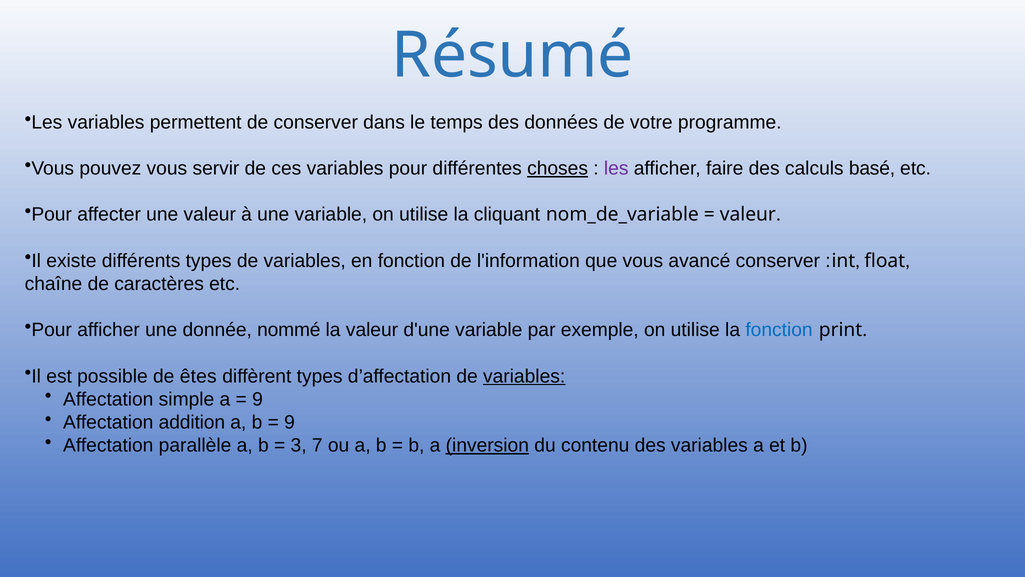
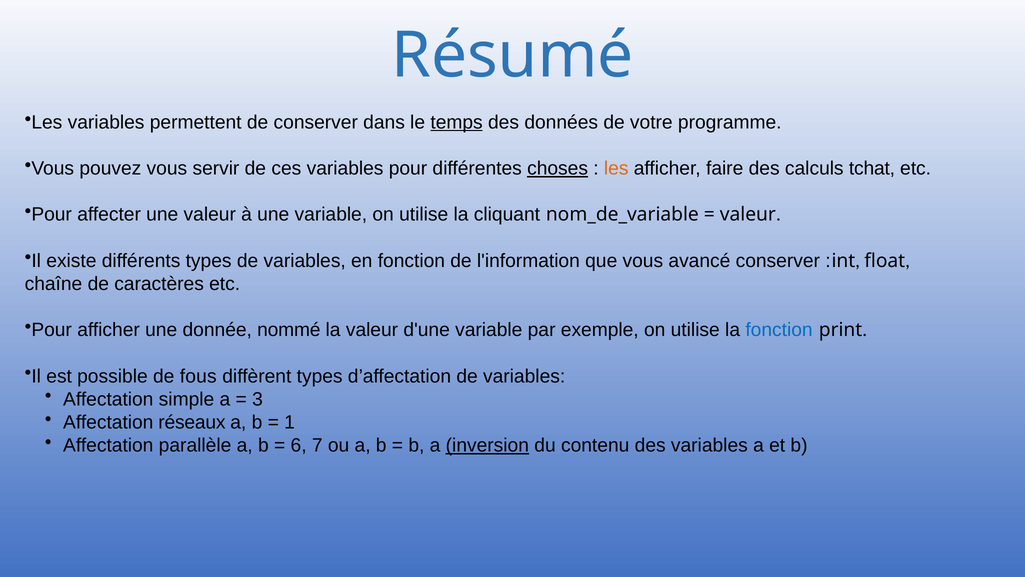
temps underline: none -> present (457, 122)
les colour: purple -> orange (616, 168)
basé: basé -> tchat (872, 168)
êtes: êtes -> fous (198, 376)
variables underline: present -> none (524, 376)
9: 9 -> 3 (257, 399)
addition: addition -> réseaux (192, 422)
9: 9 -> 1 (289, 422)
3: 3 -> 6 (299, 445)
